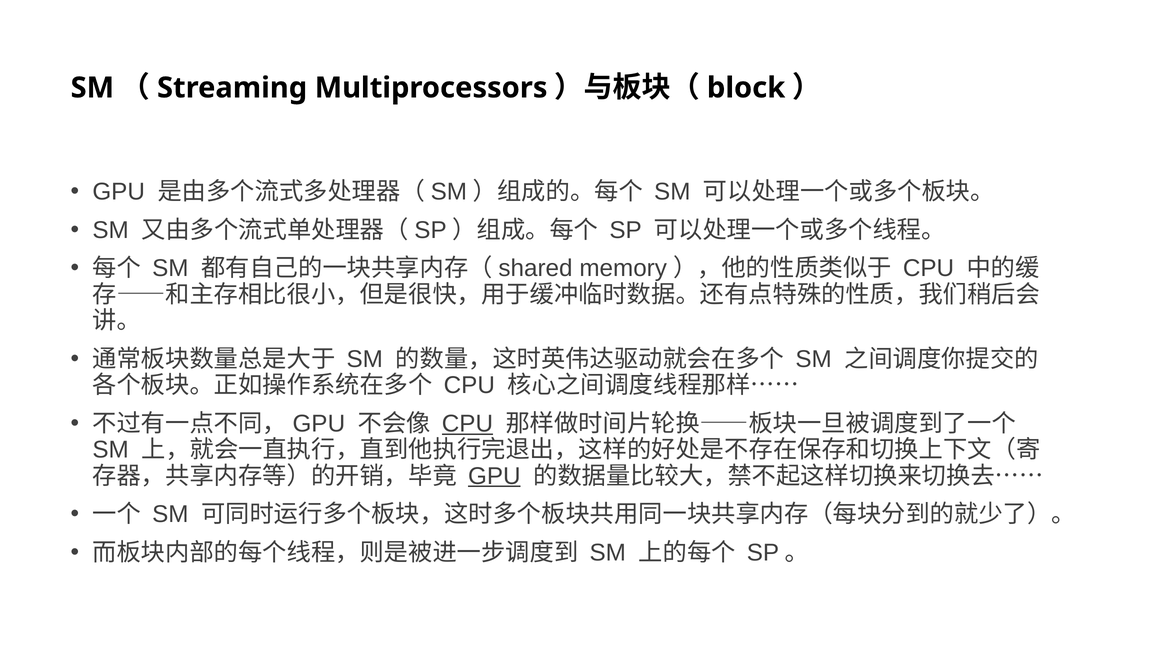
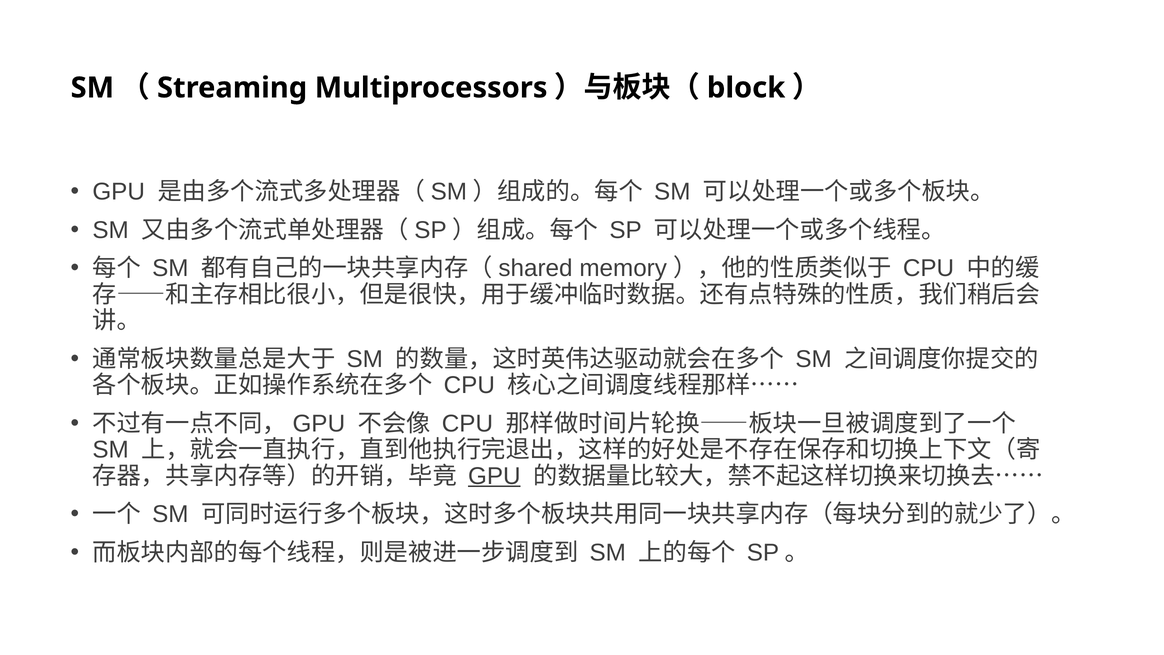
CPU underline: present -> none (467, 423)
